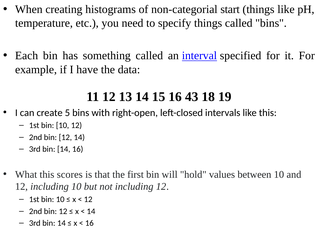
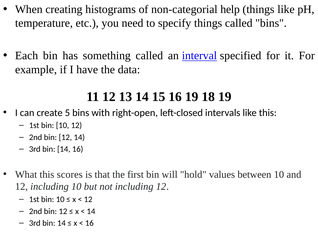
start: start -> help (230, 9)
16 43: 43 -> 19 (192, 96)
